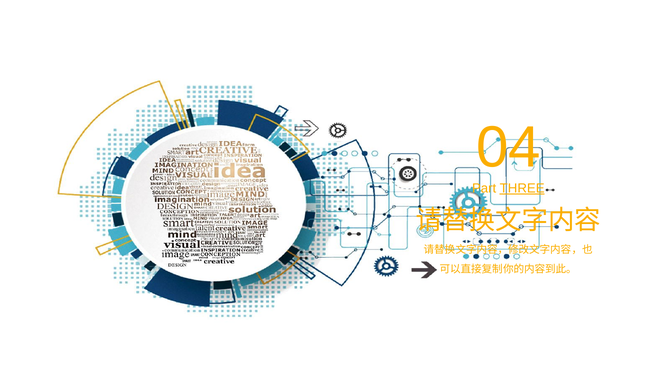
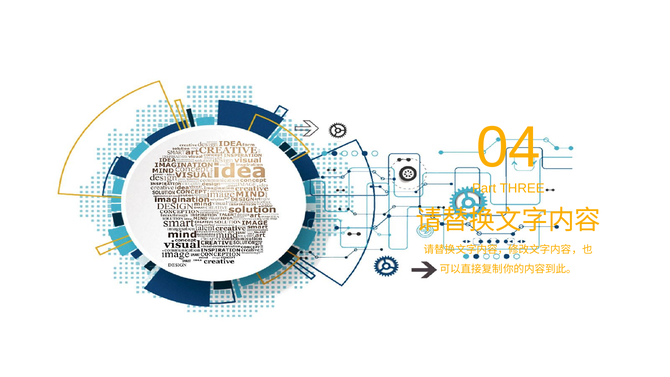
THREE underline: present -> none (522, 188)
